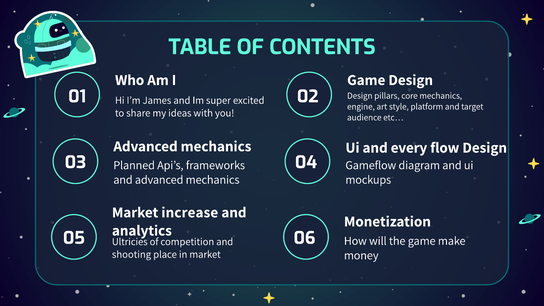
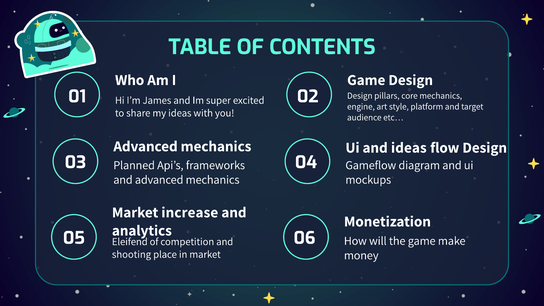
and every: every -> ideas (409, 148)
Ultricies: Ultricies -> Eleifend (130, 242)
